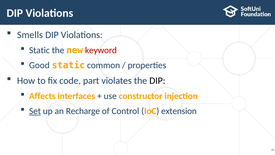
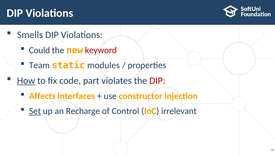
Static: Static -> Could (39, 50)
Good: Good -> Team (39, 65)
common: common -> modules (103, 65)
How underline: none -> present (26, 81)
DIP colour: black -> red (157, 81)
extension: extension -> irrelevant (179, 111)
